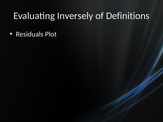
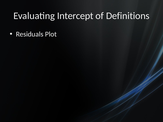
Inversely: Inversely -> Intercept (75, 16)
